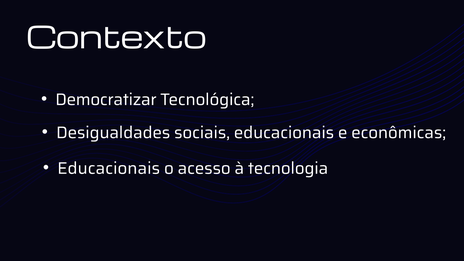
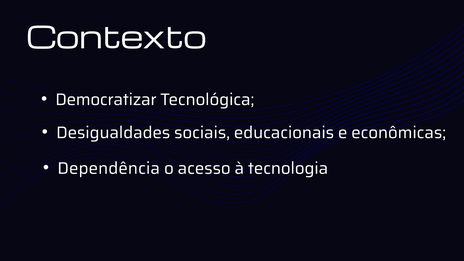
Educacionais: Educacionais -> Dependência (109, 168)
